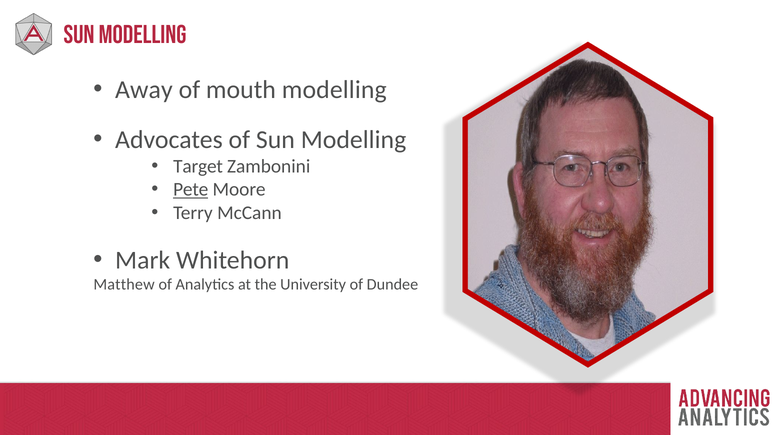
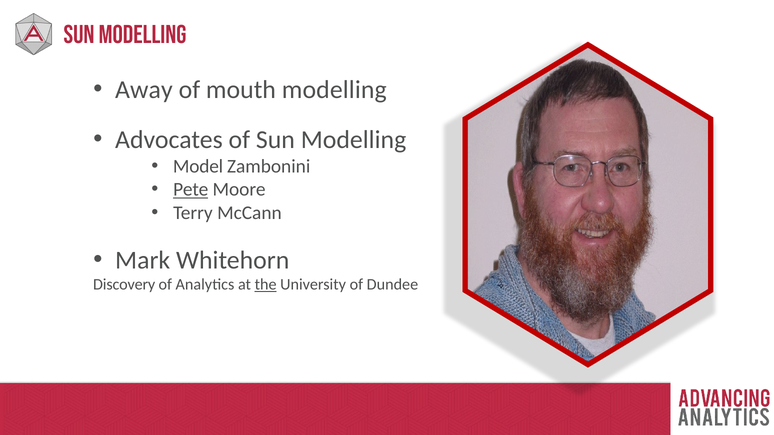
Target: Target -> Model (198, 167)
Matthew: Matthew -> Discovery (124, 285)
the underline: none -> present (266, 285)
